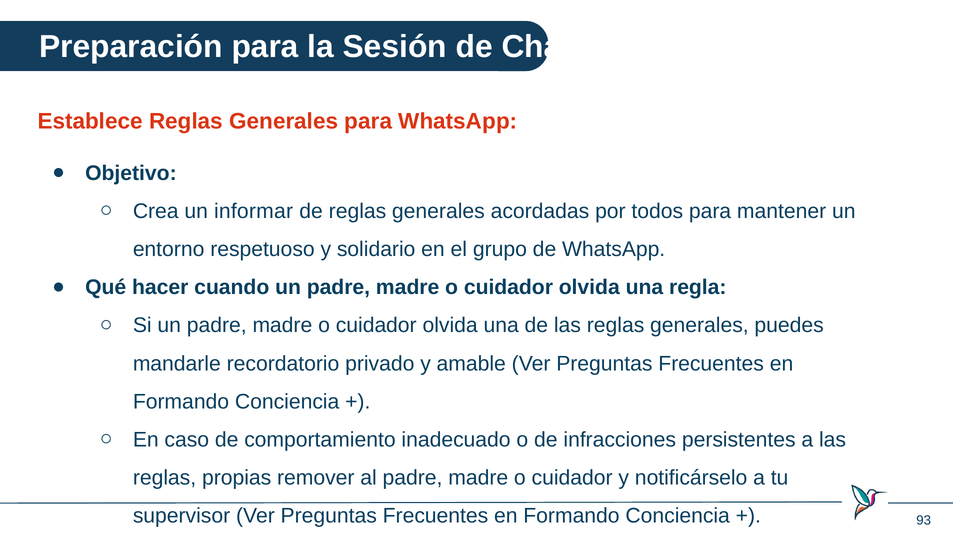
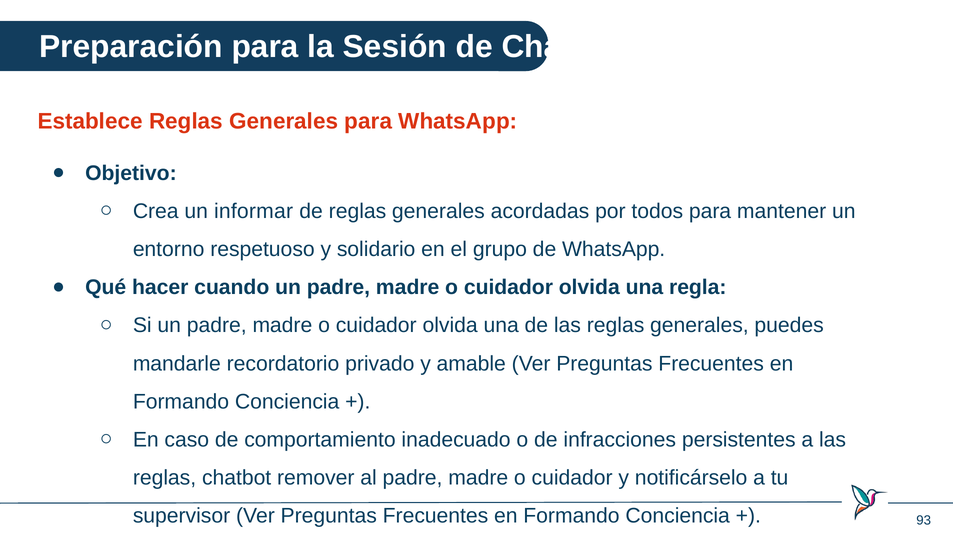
propias: propias -> chatbot (237, 478)
